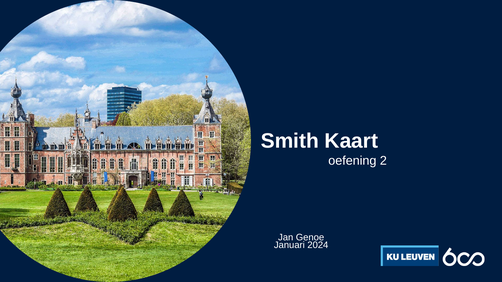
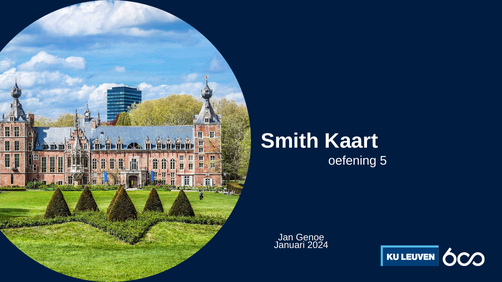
2: 2 -> 5 (383, 161)
